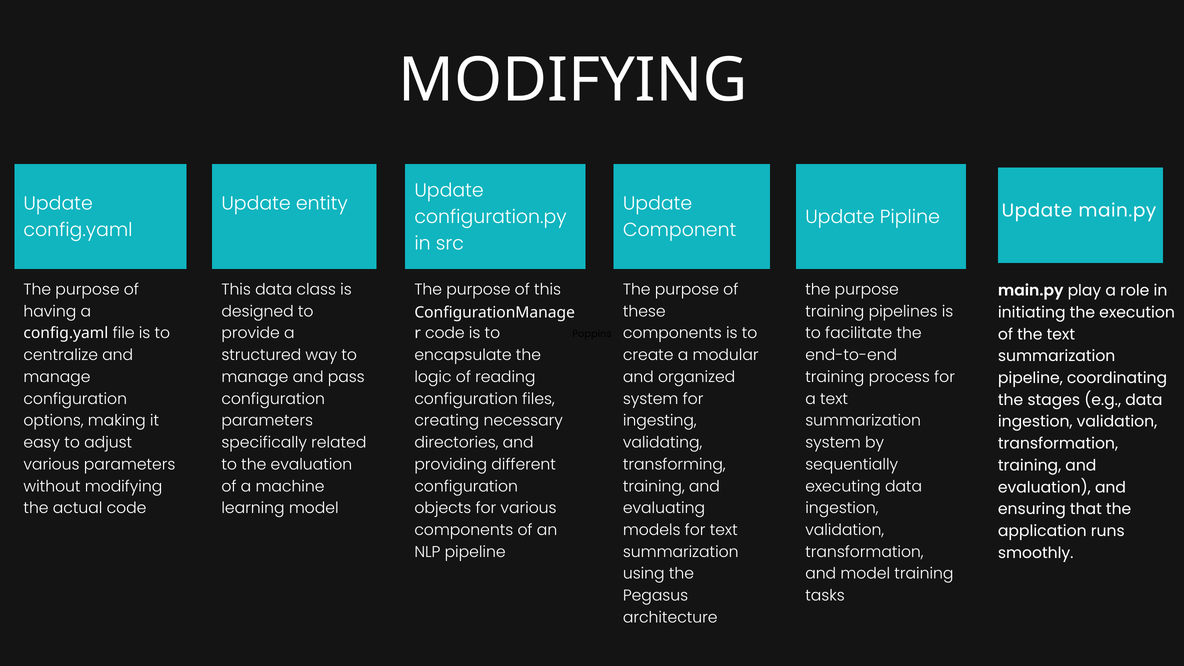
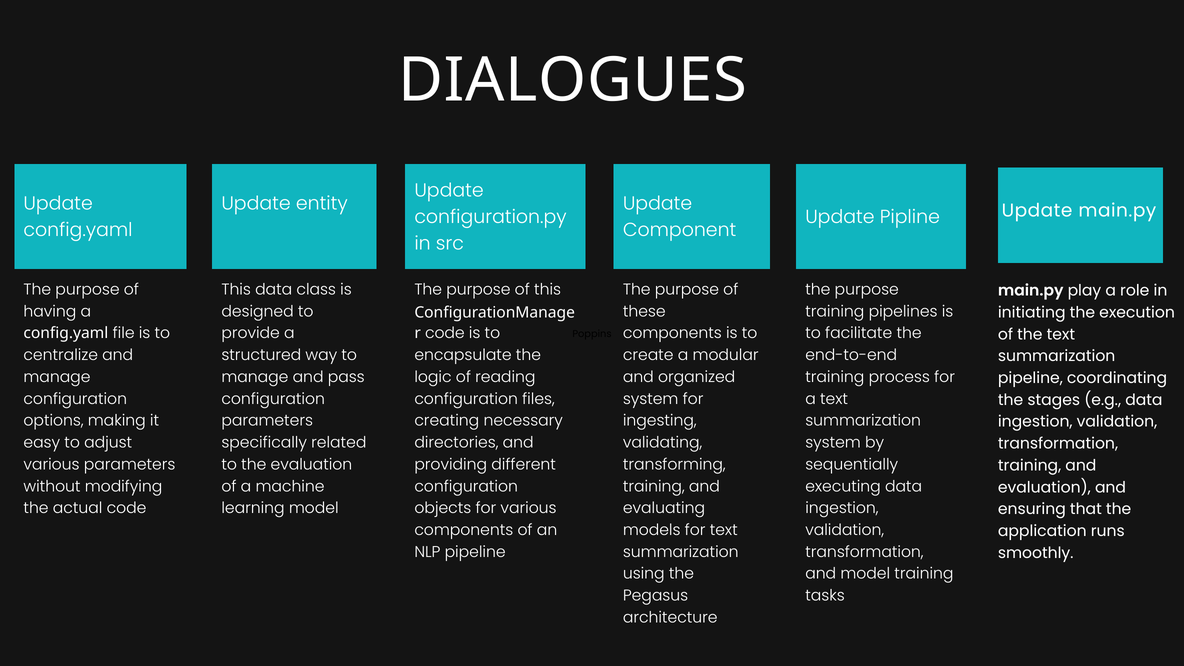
MODIFYING: MODIFYING -> DIALOGUES (573, 80)
